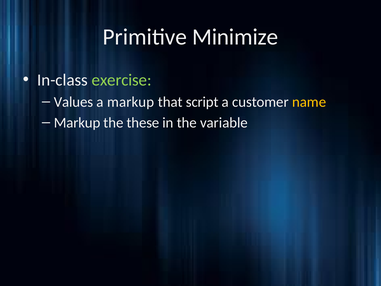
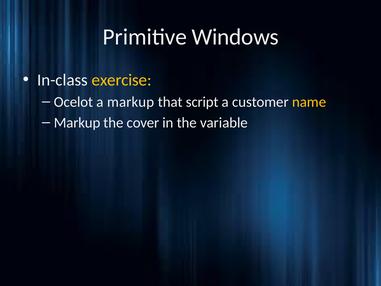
Minimize: Minimize -> Windows (235, 37)
exercise colour: light green -> yellow (122, 80)
Values: Values -> Ocelot (73, 102)
these: these -> cover (143, 123)
